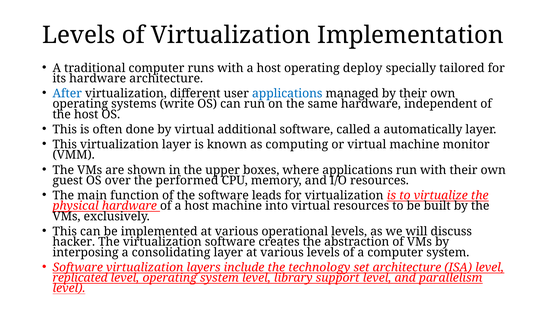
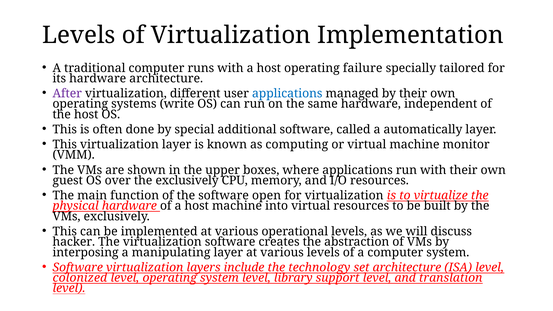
deploy: deploy -> failure (363, 68)
After colour: blue -> purple (67, 94)
by virtual: virtual -> special (194, 130)
the performed: performed -> exclusively (187, 181)
leads: leads -> open (267, 196)
consolidating: consolidating -> manipulating (171, 252)
replicated: replicated -> colonized (80, 278)
parallelism: parallelism -> translation (451, 278)
